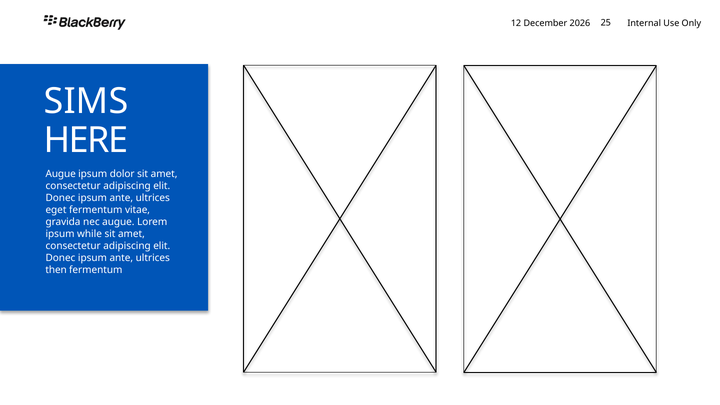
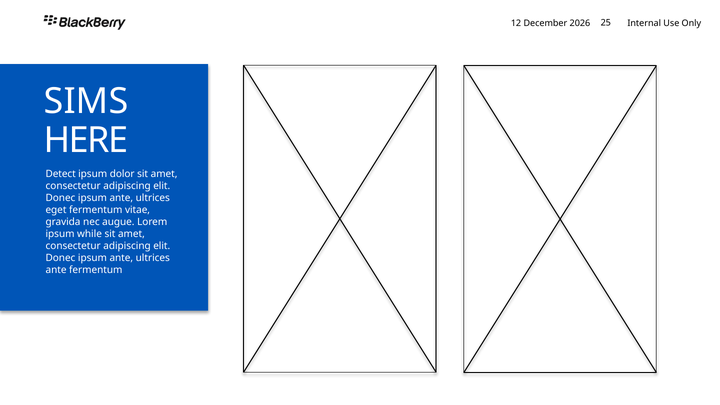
Augue: Augue -> Detect (61, 174)
then: then -> ante (56, 270)
